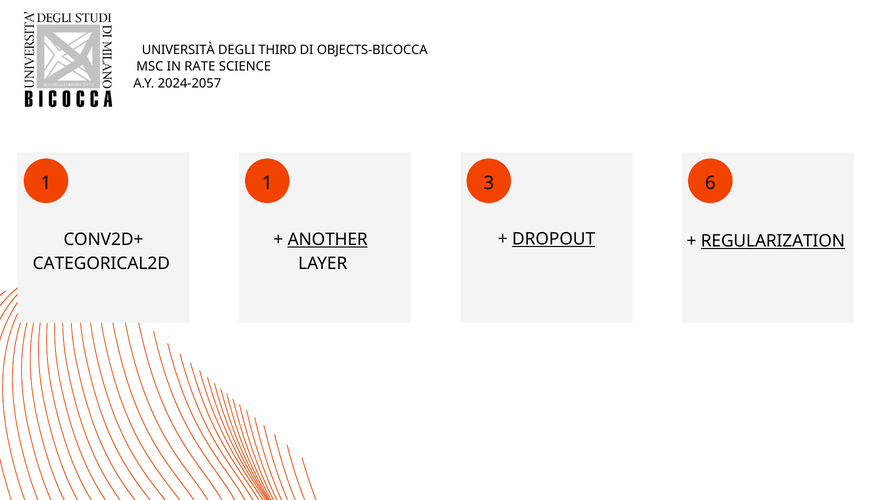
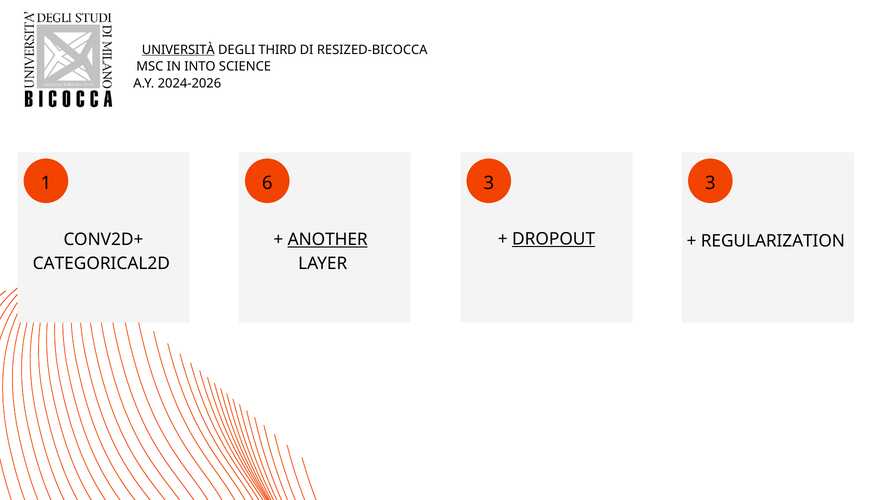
UNIVERSITÀ underline: none -> present (178, 50)
OBJECTS-BICOCCA: OBJECTS-BICOCCA -> RESIZED-BICOCCA (372, 50)
RATE: RATE -> INTO (200, 67)
2024-2057: 2024-2057 -> 2024-2026 (189, 83)
1 1: 1 -> 6 (267, 183)
3 6: 6 -> 3 (710, 183)
REGULARIZATION underline: present -> none (773, 241)
